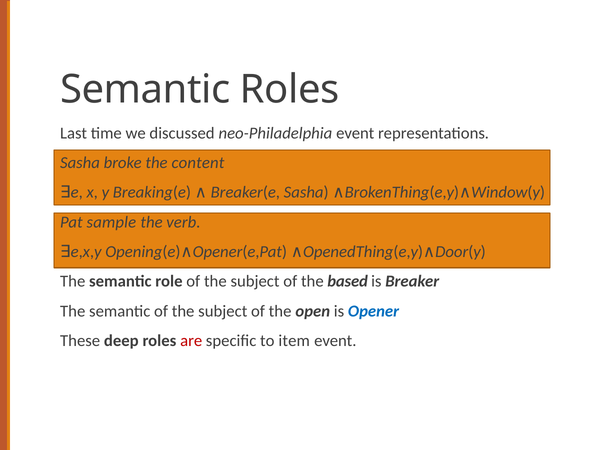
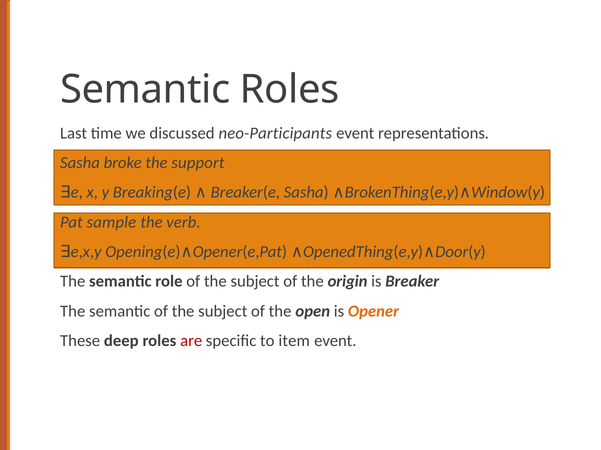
neo-Philadelphia: neo-Philadelphia -> neo-Participants (275, 133)
content: content -> support (198, 163)
based: based -> origin (348, 282)
Opener colour: blue -> orange (374, 312)
